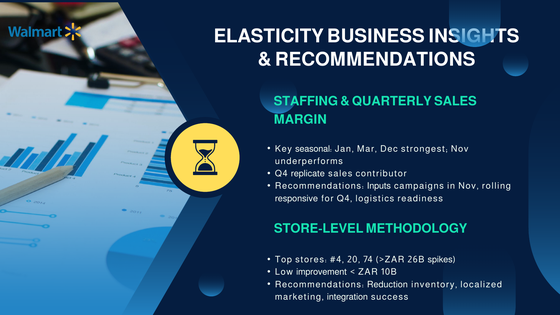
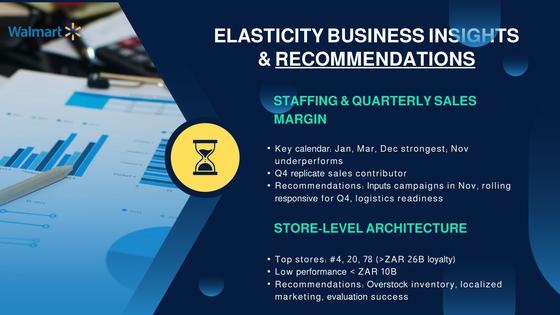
RECOMMENDATIONS underline: none -> present (375, 59)
seasonal: seasonal -> calendar (313, 149)
METHODOLOGY: METHODOLOGY -> ARCHITECTURE (416, 229)
74: 74 -> 78 (368, 260)
spikes: spikes -> loyalty (442, 260)
improvement: improvement -> performance (322, 272)
Reduction: Reduction -> Overstock (387, 284)
integration: integration -> evaluation (347, 297)
